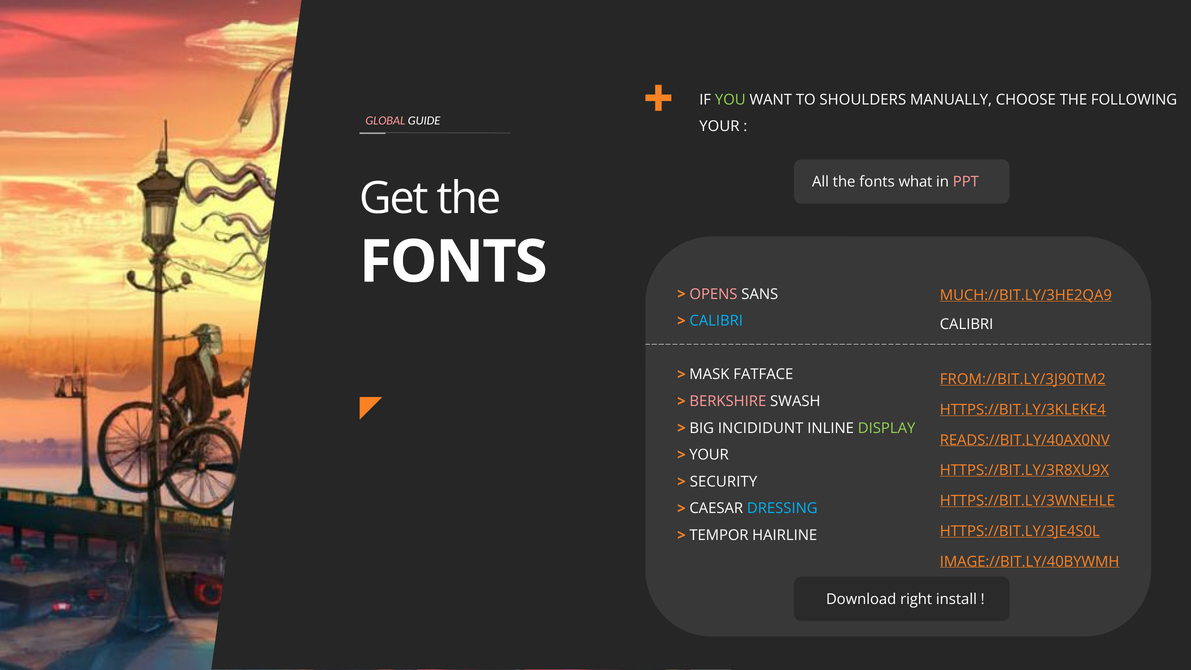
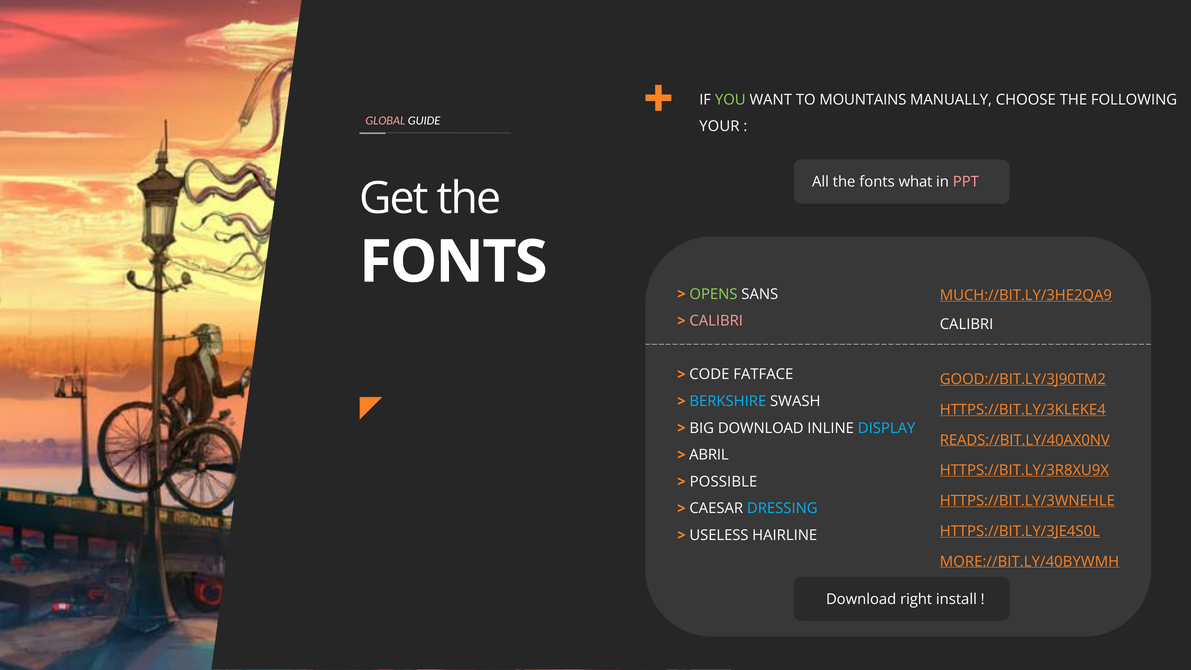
SHOULDERS: SHOULDERS -> MOUNTAINS (863, 100)
OPENS colour: pink -> light green (714, 294)
CALIBRI colour: light blue -> pink (716, 321)
MASK: MASK -> CODE (709, 375)
FROM://BIT.LY/3J90TM2: FROM://BIT.LY/3J90TM2 -> GOOD://BIT.LY/3J90TM2 (1023, 379)
BERKSHIRE colour: pink -> light blue (728, 401)
BIG INCIDIDUNT: INCIDIDUNT -> DOWNLOAD (761, 428)
DISPLAY colour: light green -> light blue (887, 428)
YOUR: YOUR -> ABRIL (709, 455)
SECURITY: SECURITY -> POSSIBLE (724, 482)
TEMPOR: TEMPOR -> USELESS (719, 535)
IMAGE://BIT.LY/40BYWMH: IMAGE://BIT.LY/40BYWMH -> MORE://BIT.LY/40BYWMH (1030, 562)
